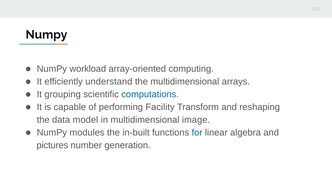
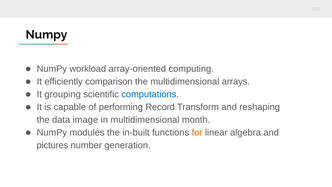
understand: understand -> comparison (109, 82)
Facility: Facility -> Record (160, 107)
model: model -> image (85, 120)
image: image -> month (196, 120)
for colour: blue -> orange (197, 132)
